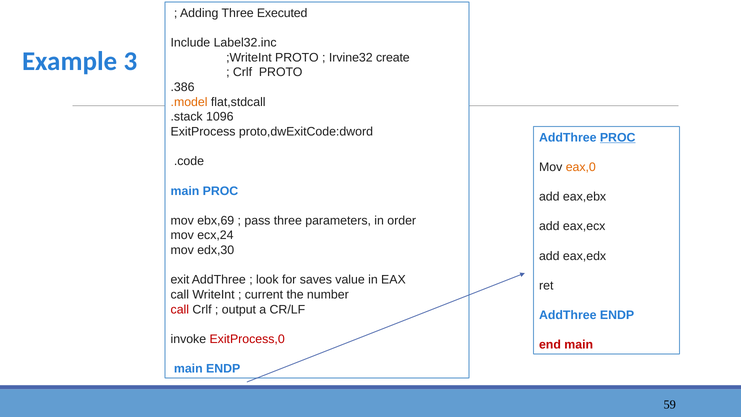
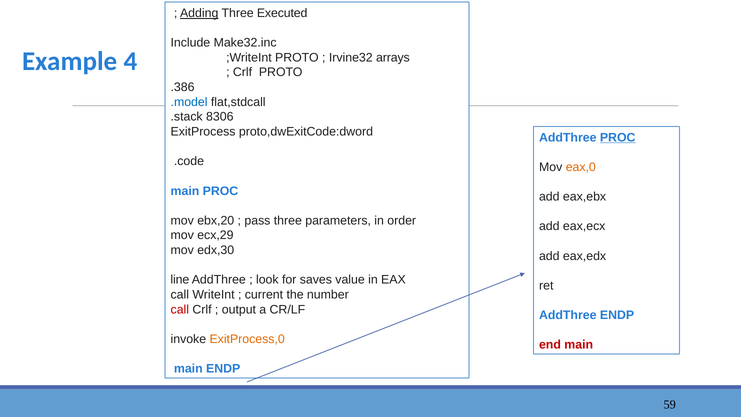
Adding underline: none -> present (199, 13)
Label32.inc: Label32.inc -> Make32.inc (245, 43)
3: 3 -> 4 (130, 61)
create: create -> arrays (393, 58)
.model colour: orange -> blue (189, 102)
1096: 1096 -> 8306 (220, 117)
ebx,69: ebx,69 -> ebx,20 (216, 220)
ecx,24: ecx,24 -> ecx,29 (215, 235)
exit: exit -> line (180, 280)
ExitProcess,0 colour: red -> orange (247, 339)
